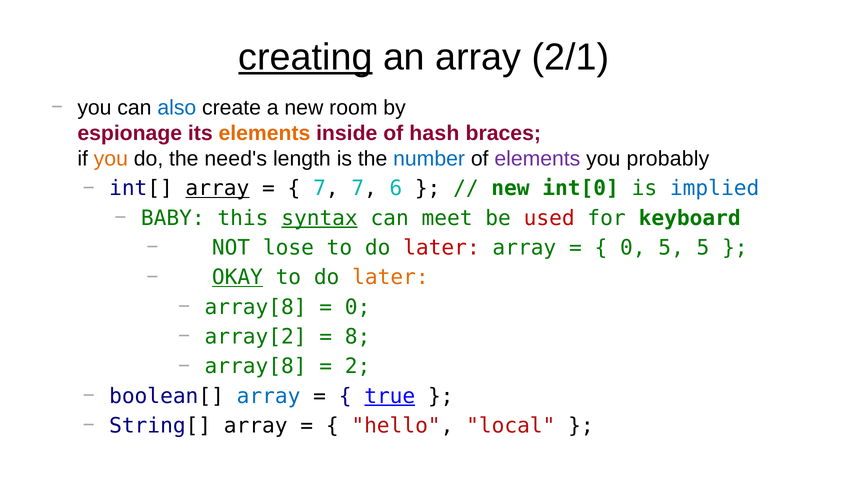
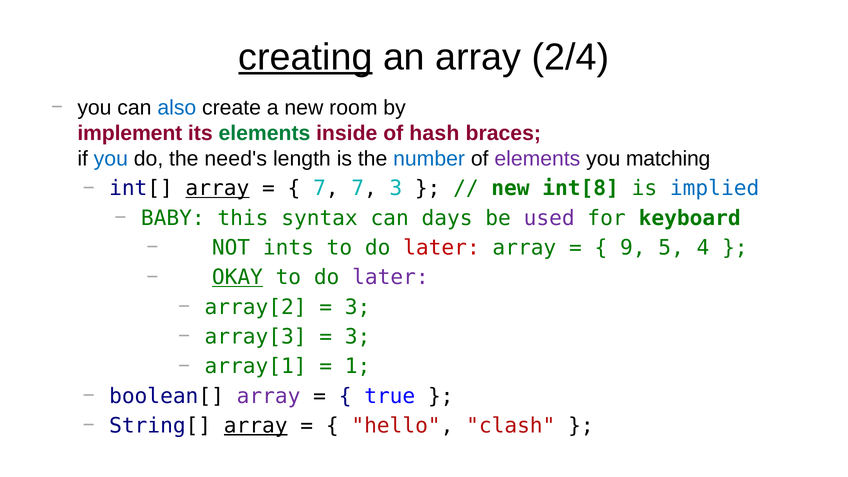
2/1: 2/1 -> 2/4 (570, 57)
espionage: espionage -> implement (130, 133)
elements colour: orange -> green (264, 133)
you colour: orange -> blue (111, 159)
probably: probably -> matching (668, 159)
7 6: 6 -> 3 (396, 188)
int[0: int[0 -> int[8 (581, 188)
syntax underline: present -> none (320, 218)
meet: meet -> days (447, 218)
used colour: red -> purple (549, 218)
lose: lose -> ints (288, 248)
0: 0 -> 9 (633, 248)
5 5: 5 -> 4 (703, 248)
later colour: orange -> purple (390, 277)
array[8: array[8 -> array[2 (256, 307)
0: 0 -> 3 (358, 307)
array[2: array[2 -> array[3 (256, 337)
8: 8 -> 3 (358, 337)
array[8: array[8 -> array[1 (256, 366)
2: 2 -> 1 (358, 366)
array colour: blue -> purple (269, 396)
true underline: present -> none (390, 396)
array underline: none -> present (256, 426)
local: local -> clash (511, 426)
